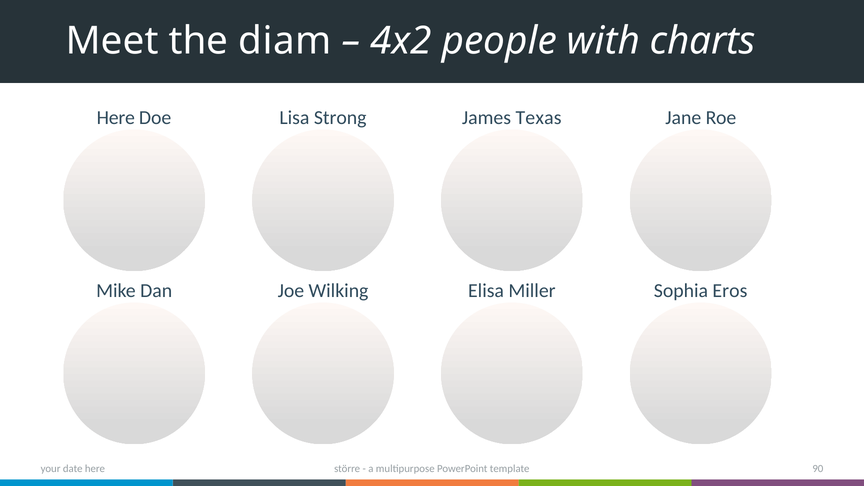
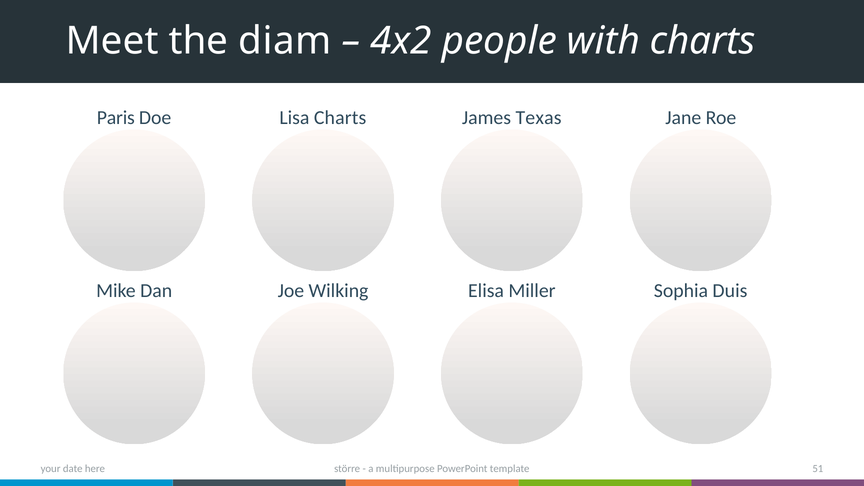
Here: Here -> Paris (116, 118)
Lisa Strong: Strong -> Charts (340, 118)
Eros: Eros -> Duis (730, 291)
90: 90 -> 51 (818, 469)
